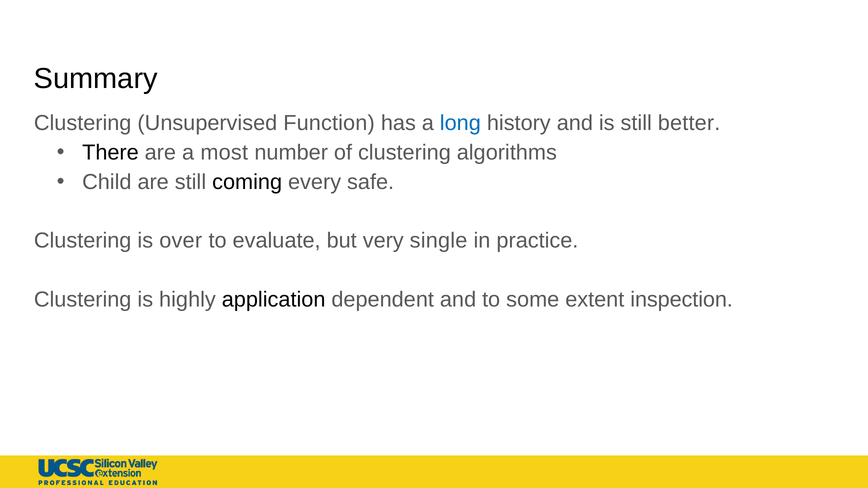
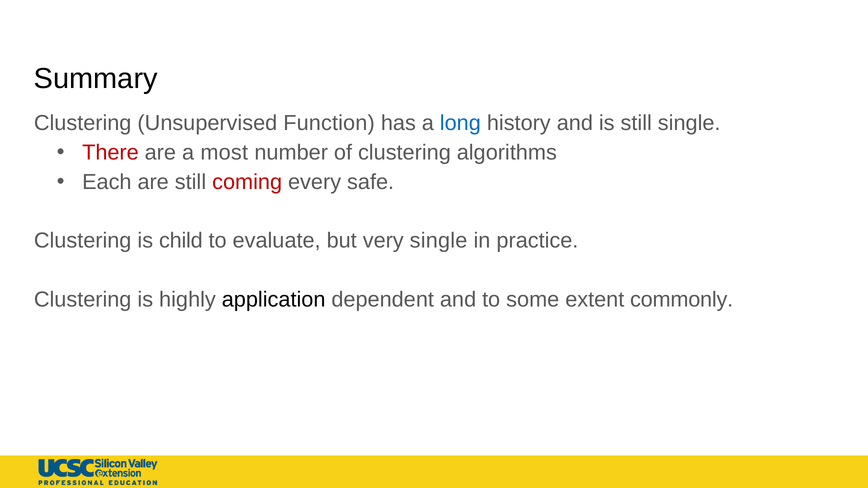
still better: better -> single (689, 123)
There colour: black -> red (110, 153)
Child: Child -> Each (107, 182)
coming colour: black -> red (247, 182)
over: over -> child (181, 241)
inspection: inspection -> commonly (682, 300)
